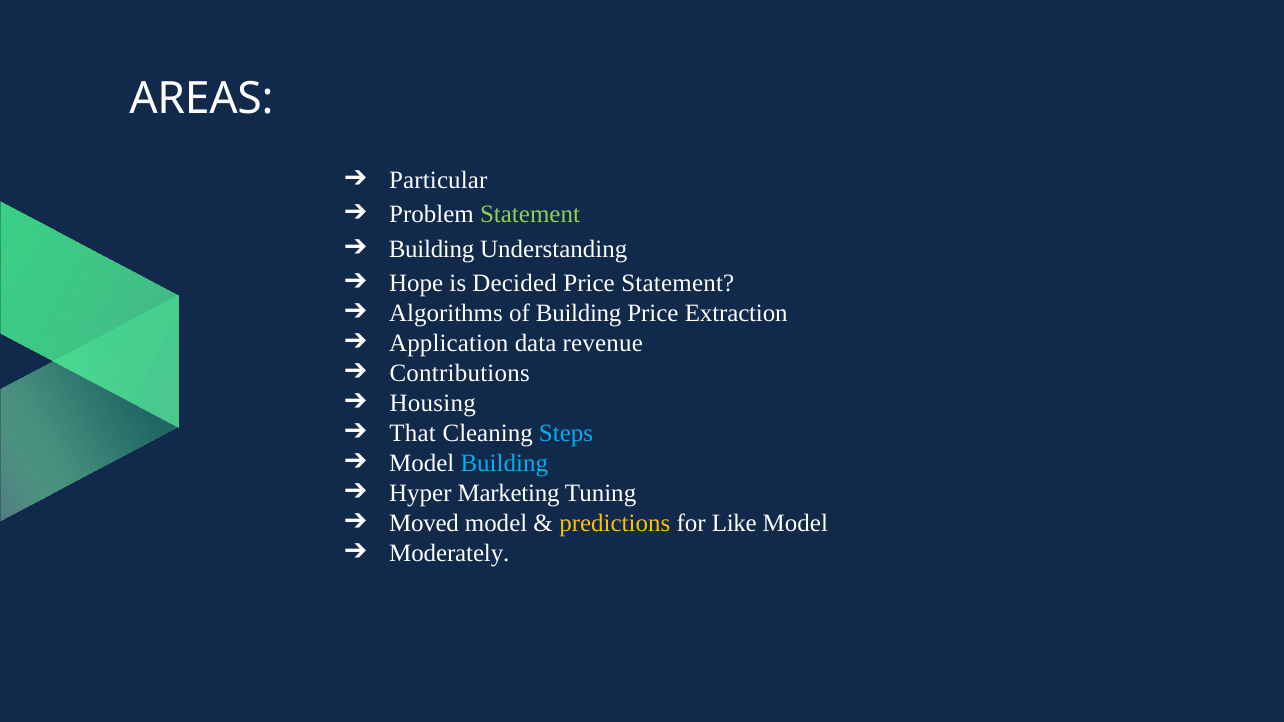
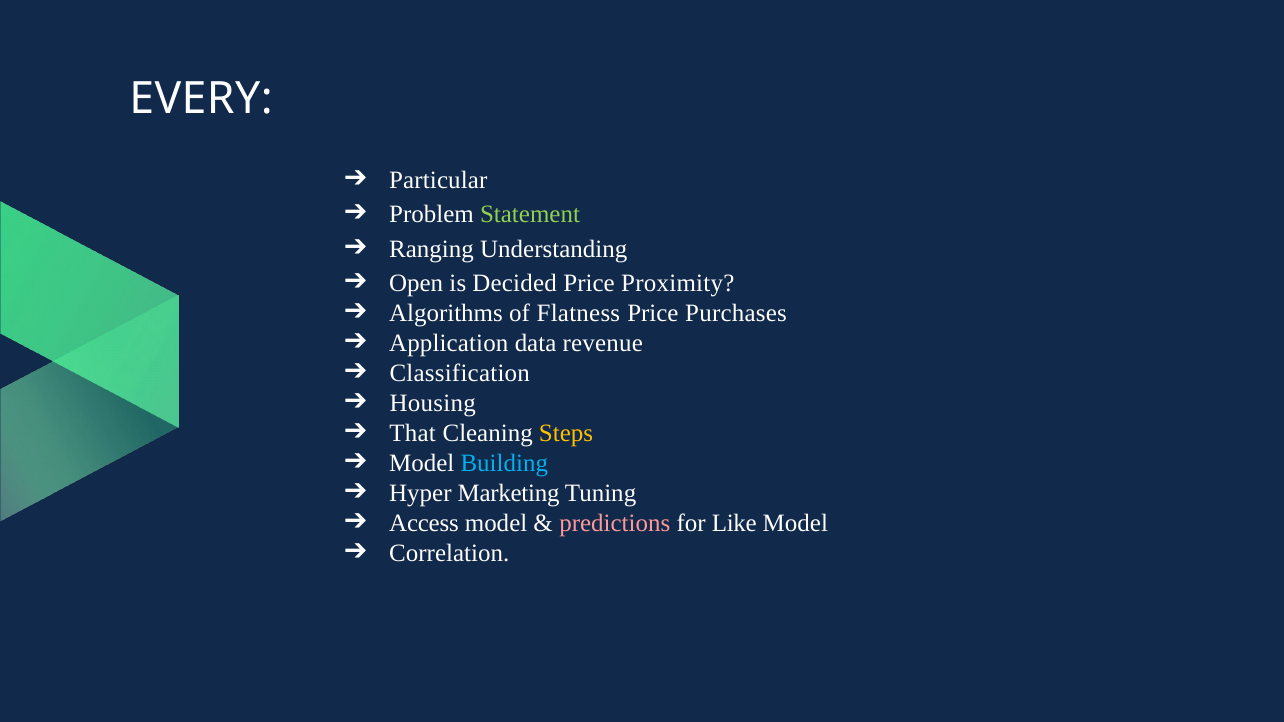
AREAS: AREAS -> EVERY (201, 99)
Building: Building -> Ranging (431, 249)
Hope: Hope -> Open (416, 283)
Price Statement: Statement -> Proximity (678, 283)
of Building: Building -> Flatness (578, 313)
Extraction: Extraction -> Purchases (736, 313)
Contributions: Contributions -> Classification (460, 373)
Steps colour: light blue -> yellow (566, 433)
Moved: Moved -> Access (424, 523)
predictions colour: yellow -> pink (615, 523)
Moderately: Moderately -> Correlation (449, 553)
